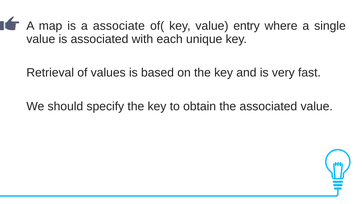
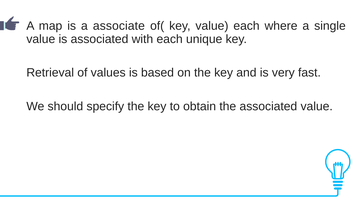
value entry: entry -> each (247, 26)
